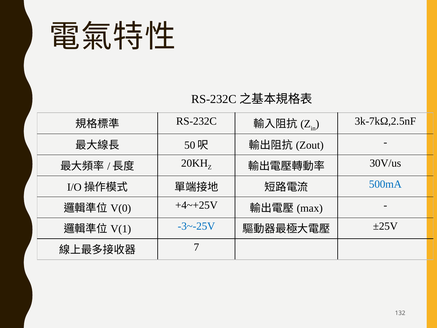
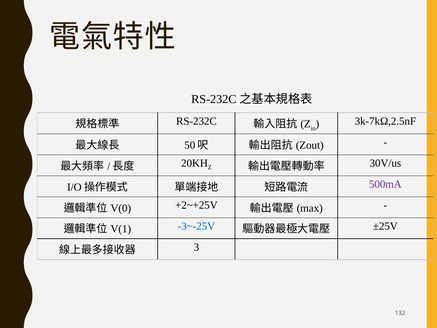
500mA colour: blue -> purple (385, 184)
+4~+25V: +4~+25V -> +2~+25V (196, 205)
7: 7 -> 3 (196, 247)
